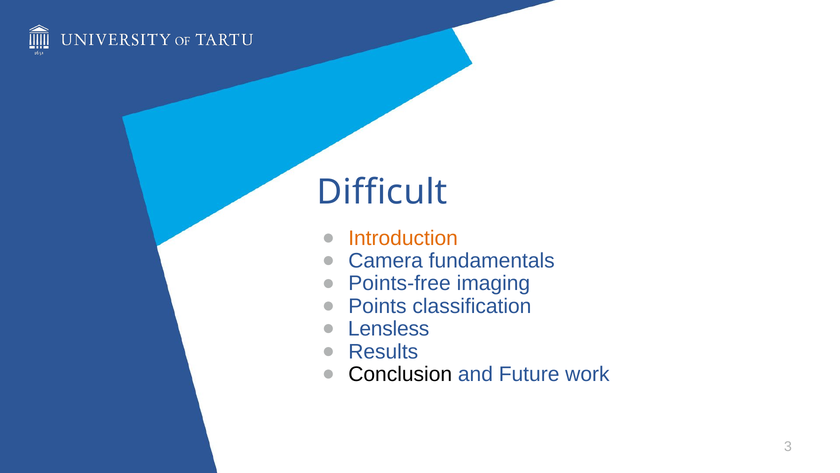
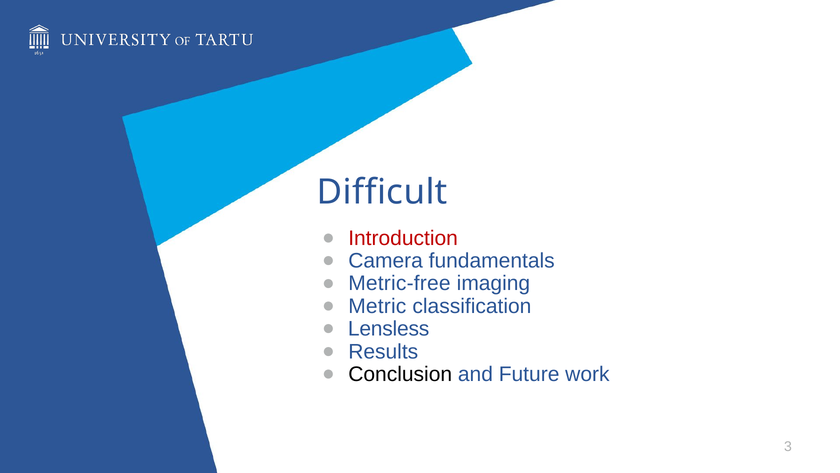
Introduction colour: orange -> red (403, 238)
Points-free: Points-free -> Metric-free (399, 283)
Points: Points -> Metric (377, 306)
